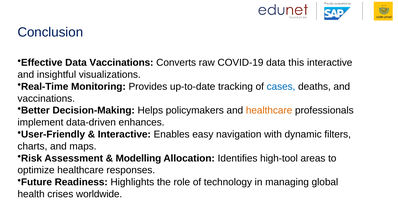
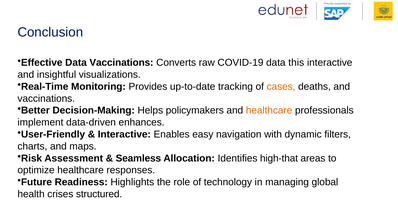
cases colour: blue -> orange (281, 87)
Modelling: Modelling -> Seamless (138, 158)
high-tool: high-tool -> high-that (279, 158)
worldwide: worldwide -> structured (99, 194)
